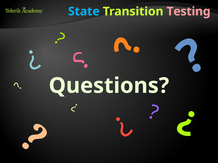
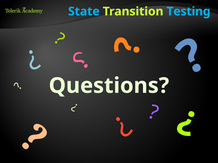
Testing colour: pink -> light blue (189, 11)
